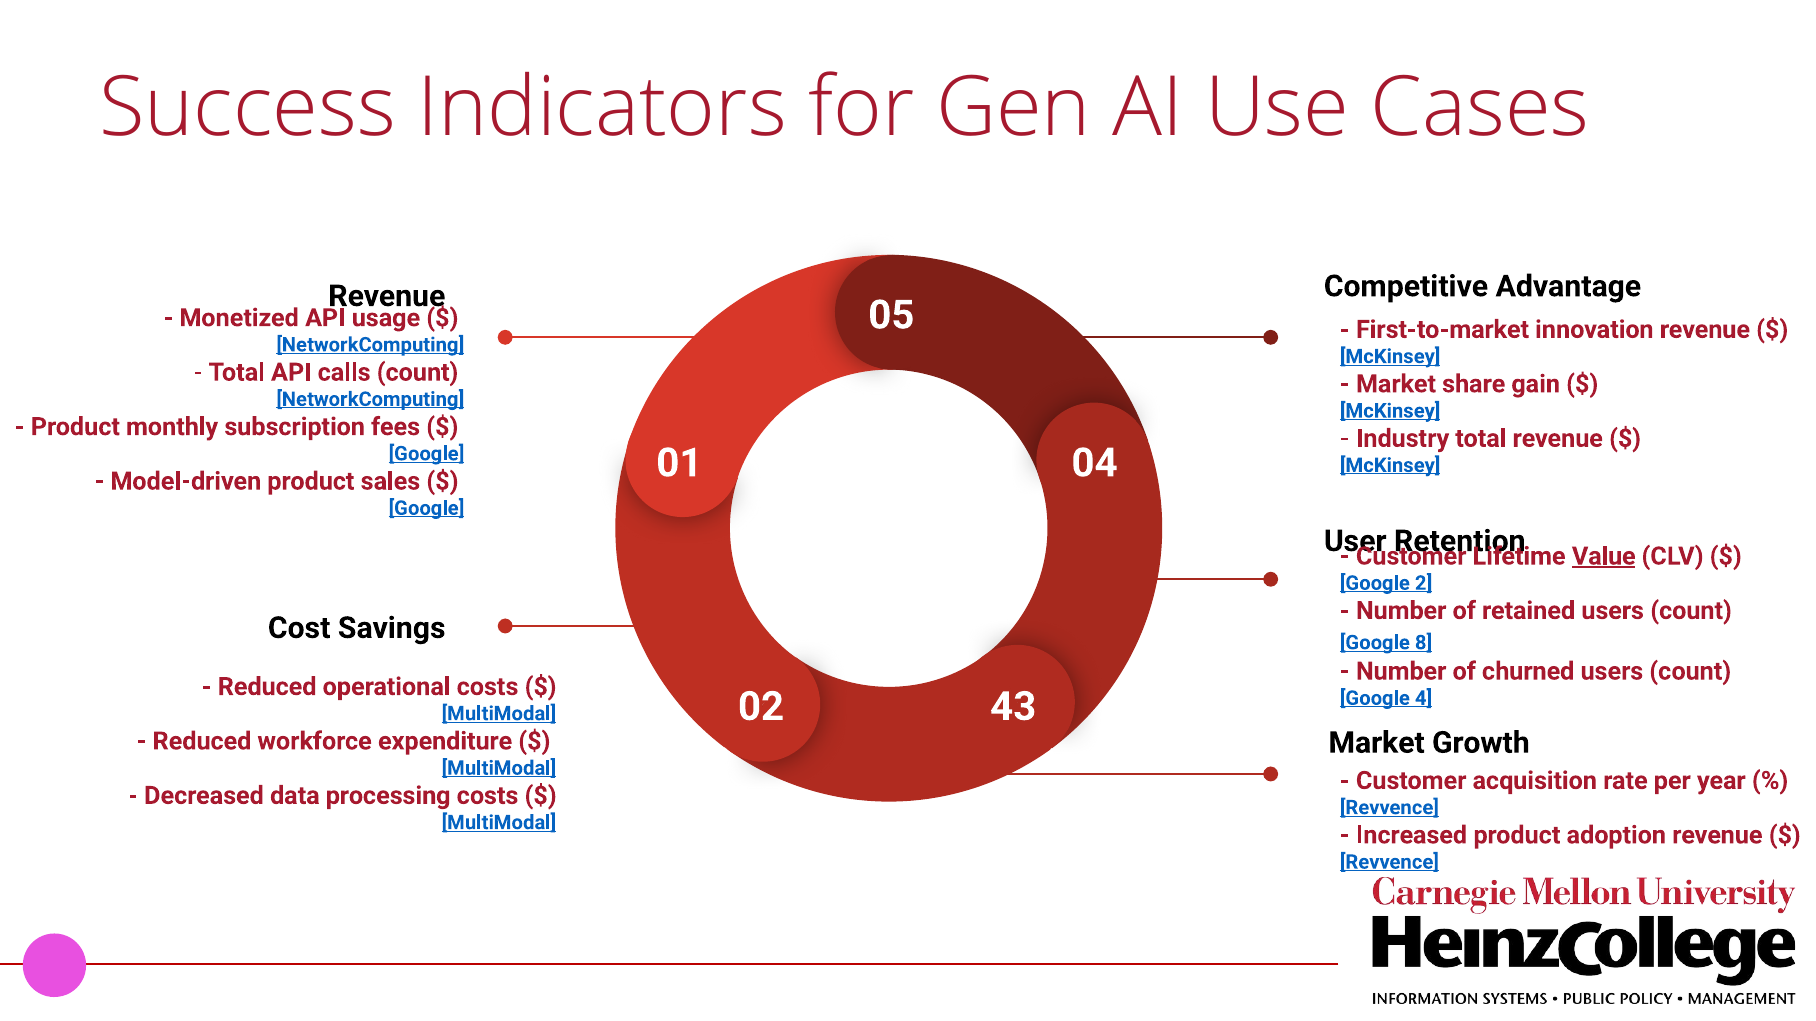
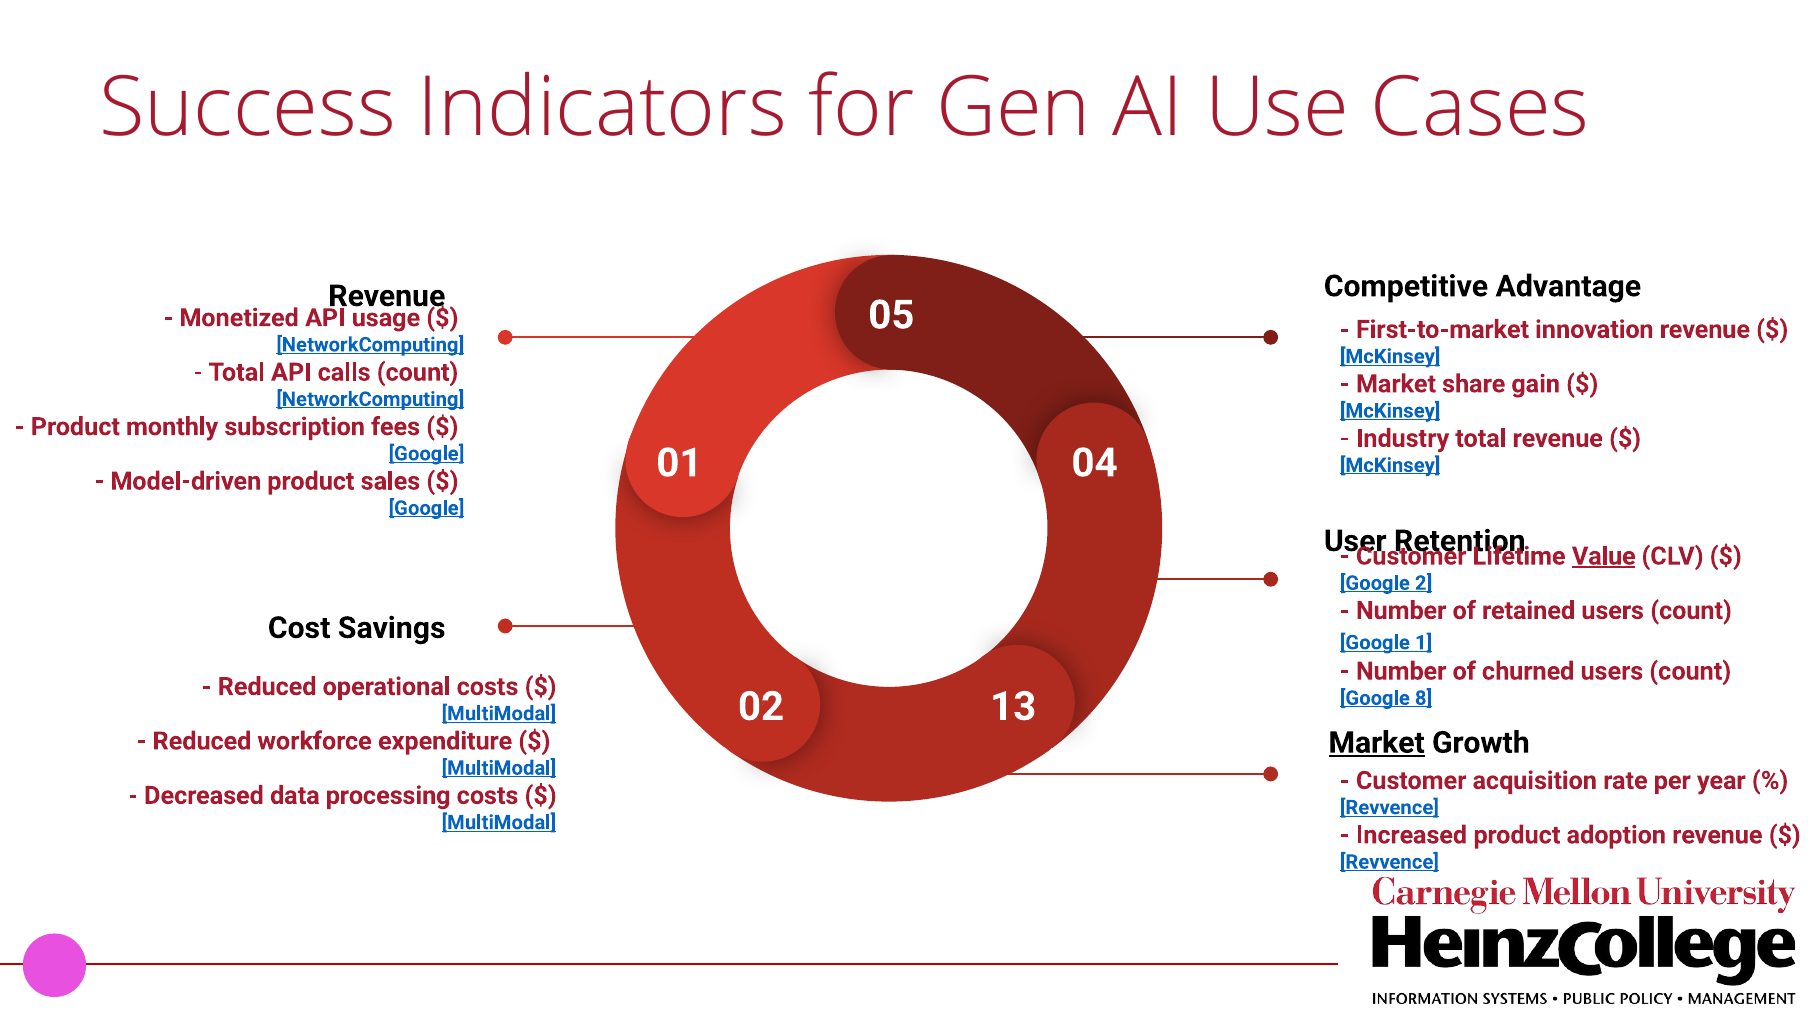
8: 8 -> 1 (1424, 643)
4: 4 -> 8 (1424, 699)
43: 43 -> 13 (1013, 707)
Market underline: none -> present (1377, 743)
